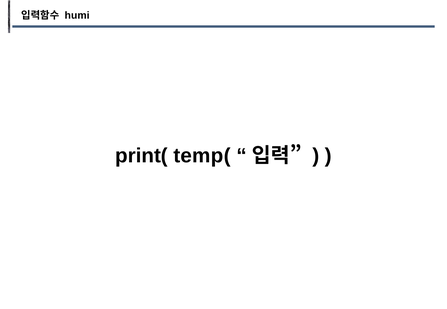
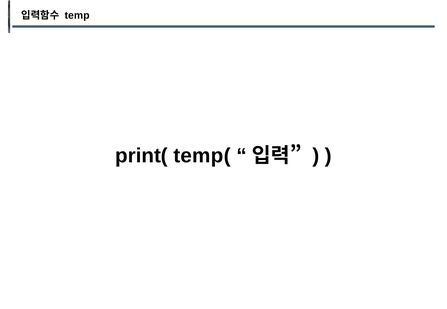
humi: humi -> temp (77, 16)
